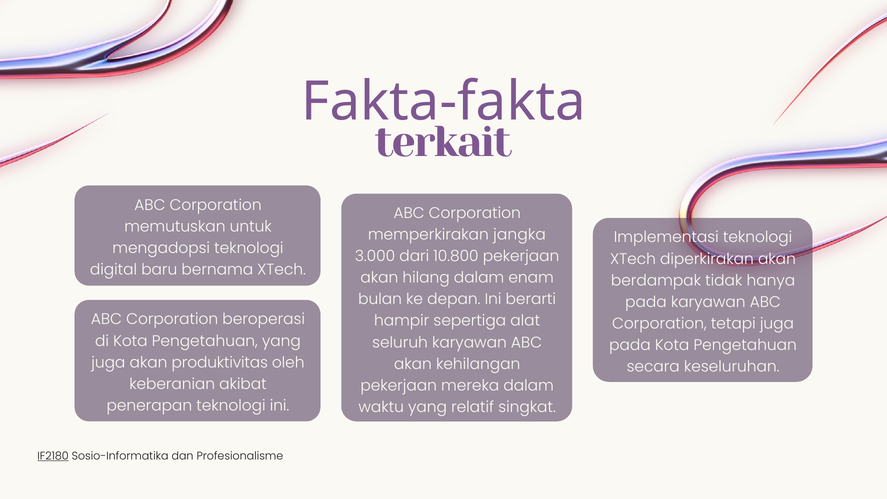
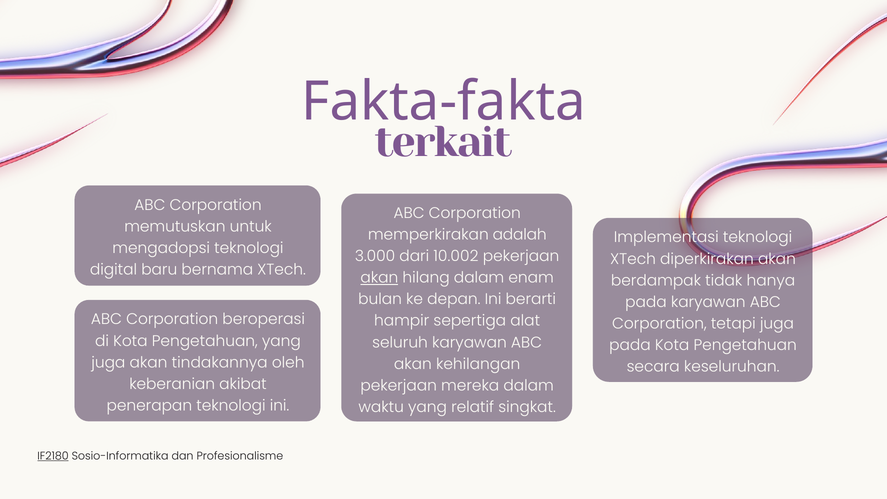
jangka: jangka -> adalah (520, 235)
10.800: 10.800 -> 10.002 (456, 256)
akan underline: none -> present (379, 278)
produktivitas: produktivitas -> tindakannya (220, 362)
